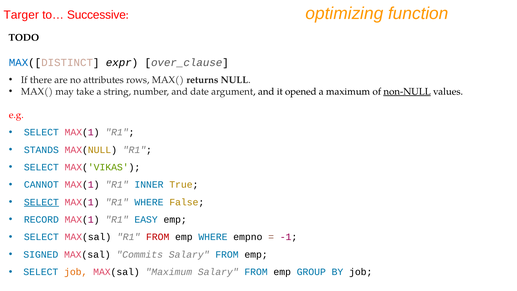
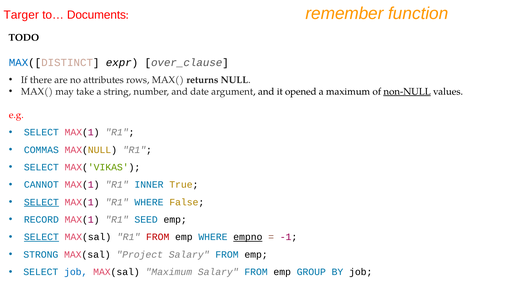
Successive: Successive -> Documents (96, 15)
optimizing: optimizing -> remember (345, 13)
STANDS: STANDS -> COMMAS (41, 150)
EASY: EASY -> SEED (146, 219)
SELECT underline: none -> present (41, 237)
empno underline: none -> present (248, 237)
SIGNED: SIGNED -> STRONG (41, 254)
Commits: Commits -> Project (140, 254)
job colour: orange -> blue (76, 272)
